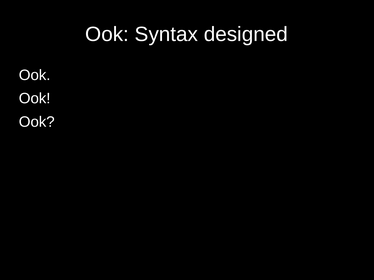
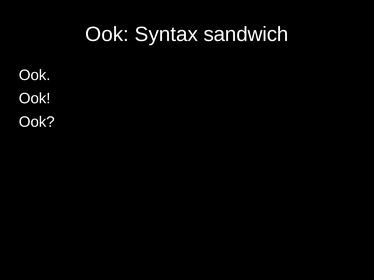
designed: designed -> sandwich (246, 34)
